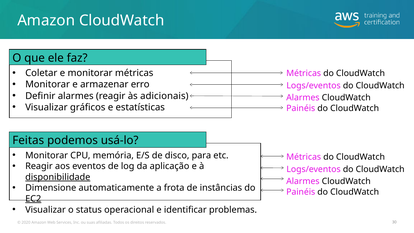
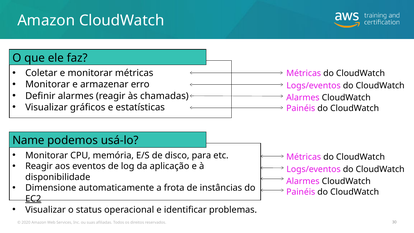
adicionais: adicionais -> chamadas (164, 96)
Feitas: Feitas -> Name (28, 140)
disponibilidade underline: present -> none (58, 177)
